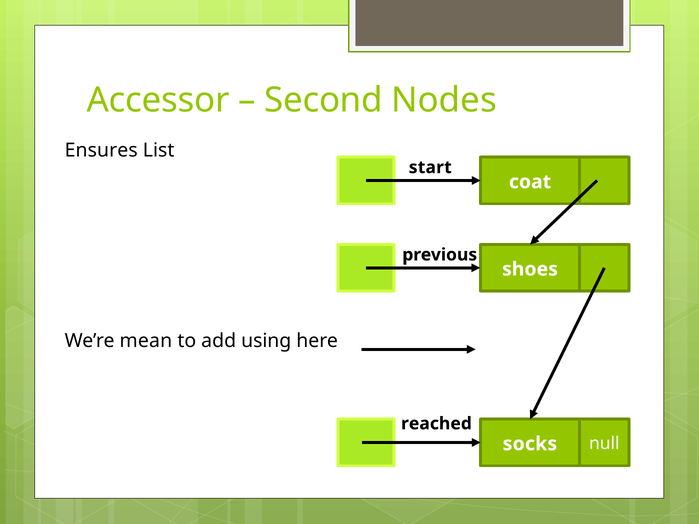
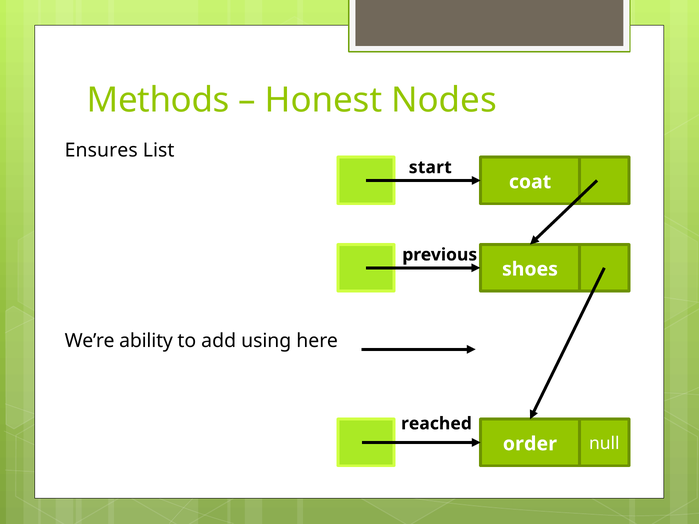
Accessor: Accessor -> Methods (158, 100)
Second: Second -> Honest (323, 100)
mean: mean -> ability (146, 341)
socks: socks -> order (530, 444)
